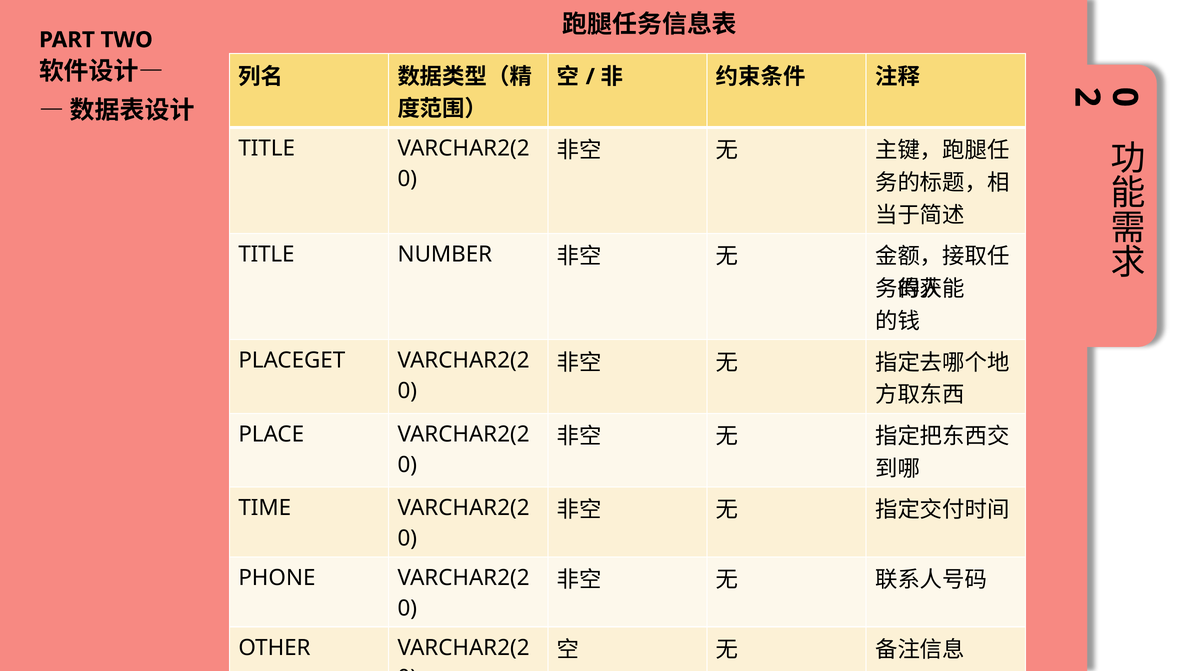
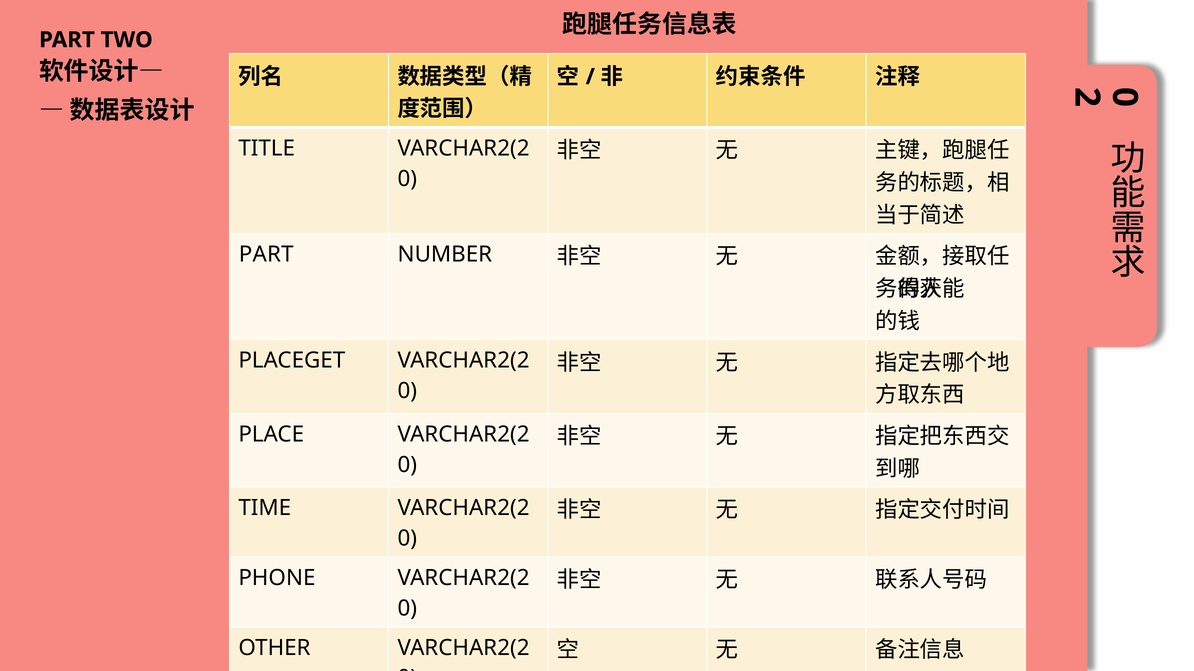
TITLE: TITLE -> PART (266, 255)
